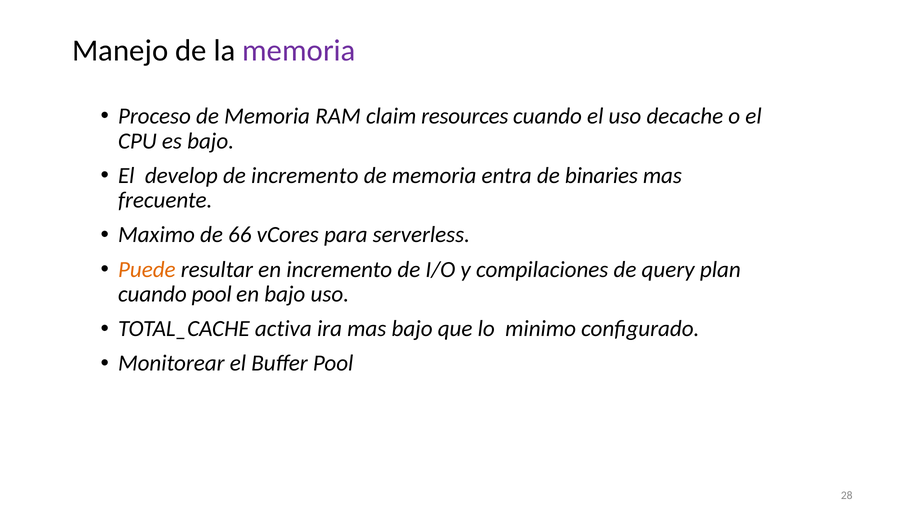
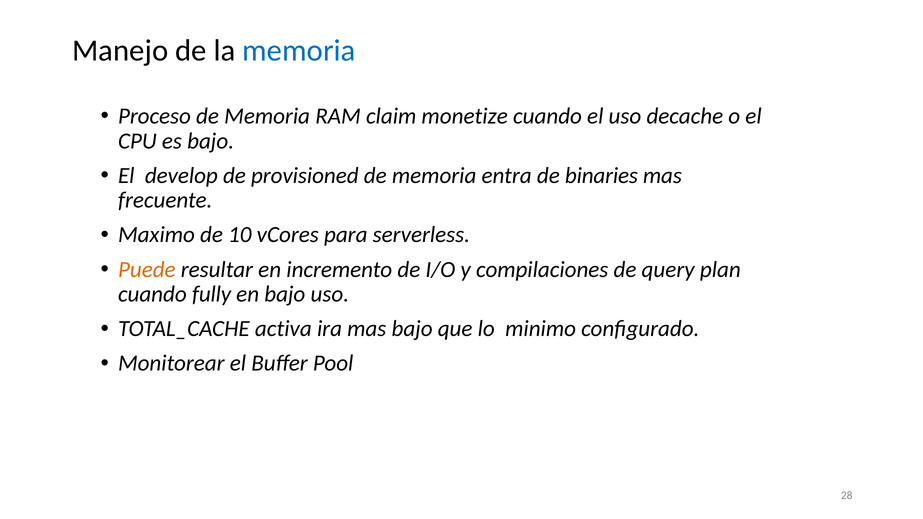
memoria colour: purple -> blue (299, 51)
resources: resources -> monetize (465, 116)
de incremento: incremento -> provisioned (305, 176)
66: 66 -> 10 (240, 235)
cuando pool: pool -> fully (212, 294)
